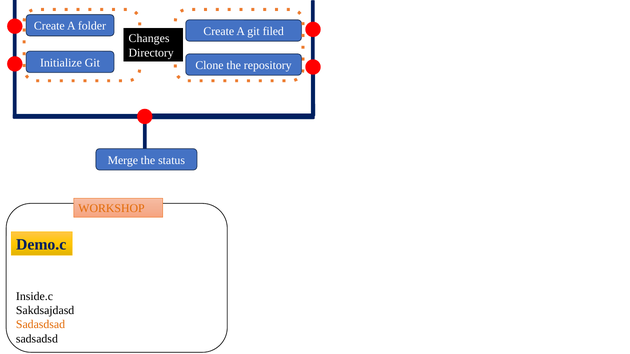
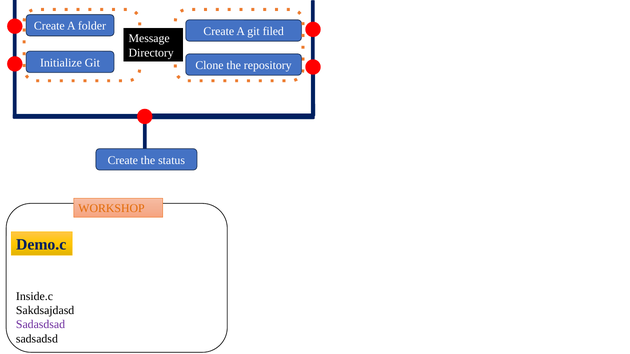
Changes: Changes -> Message (149, 39)
Merge: Merge -> Create (123, 160)
Sadasdsad colour: orange -> purple (41, 325)
